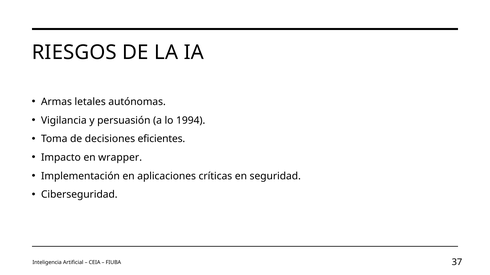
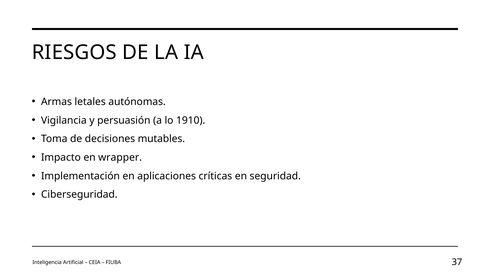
1994: 1994 -> 1910 (191, 121)
eficientes: eficientes -> mutables (161, 139)
